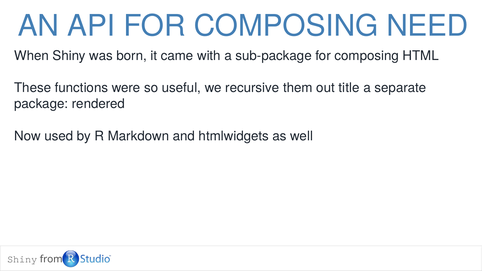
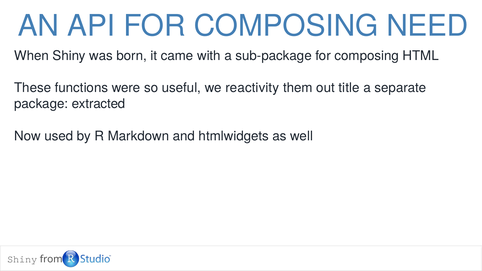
recursive: recursive -> reactivity (252, 88)
rendered: rendered -> extracted (99, 104)
